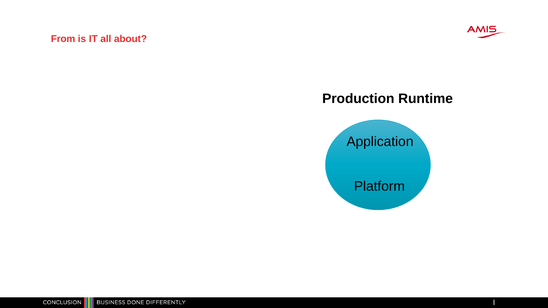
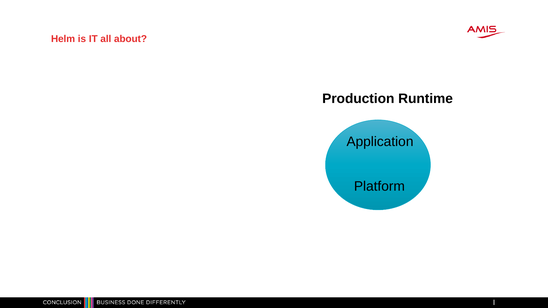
From: From -> Helm (63, 39)
